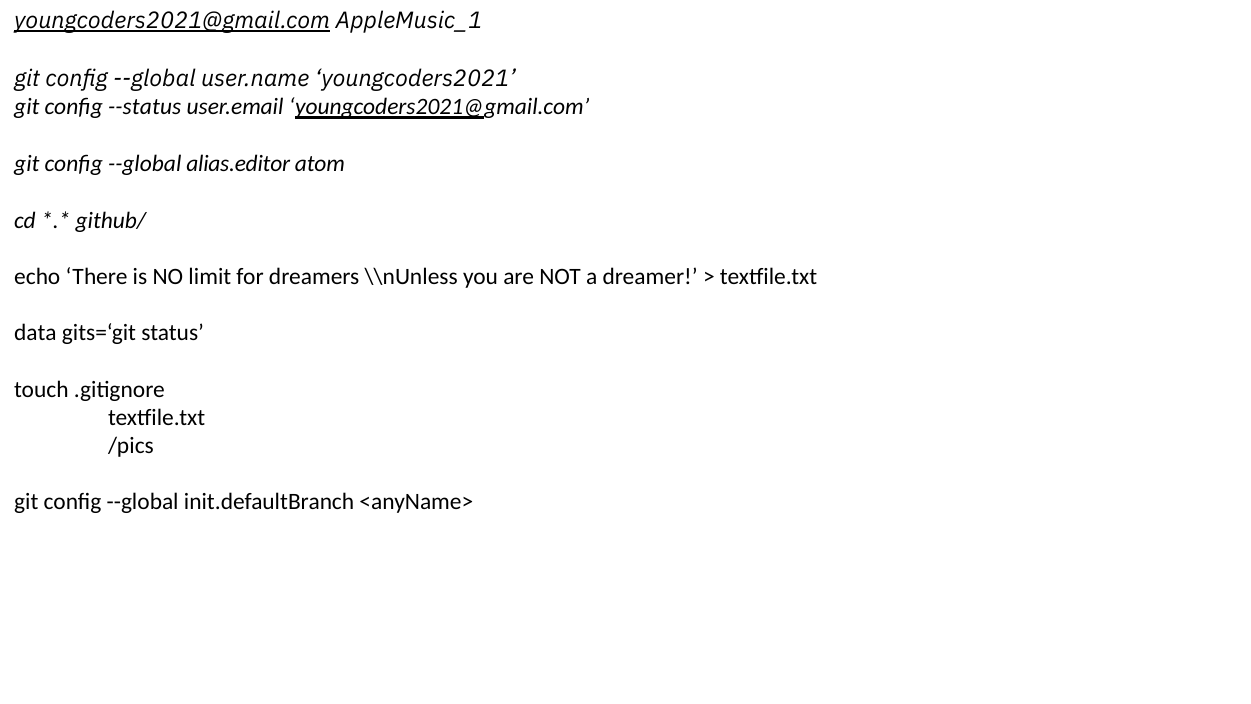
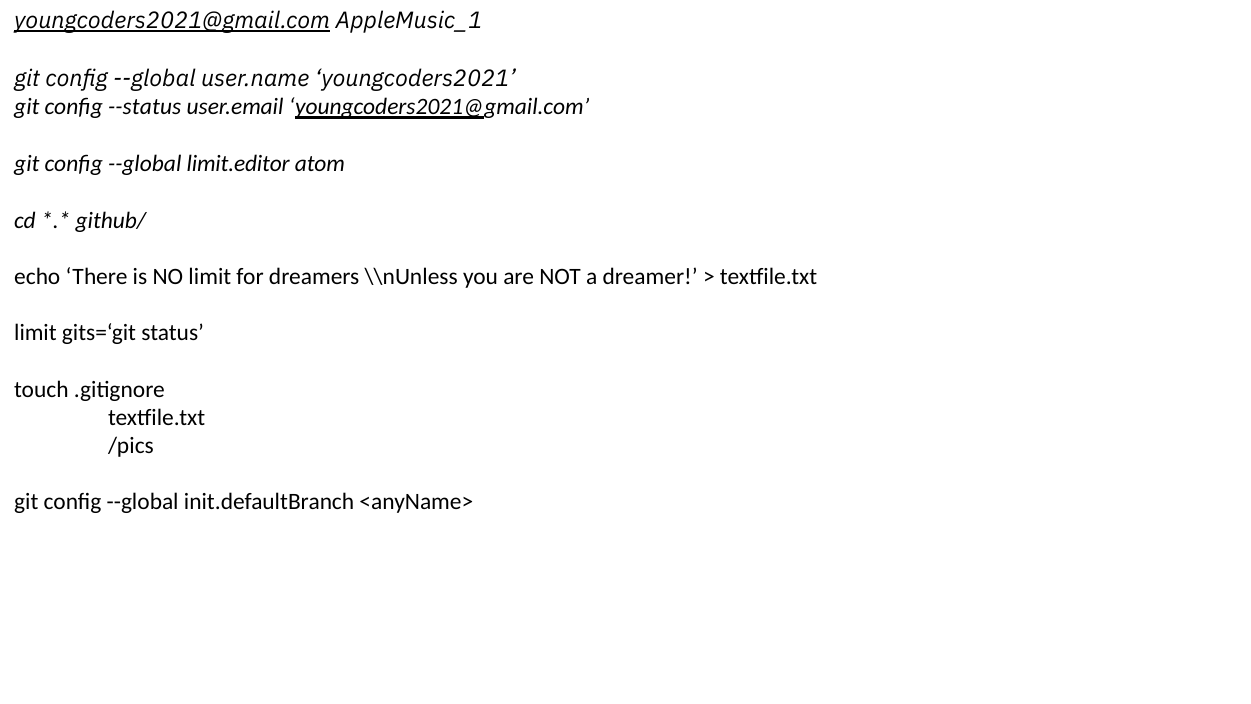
alias.editor: alias.editor -> limit.editor (238, 164)
data: data -> limit (35, 333)
